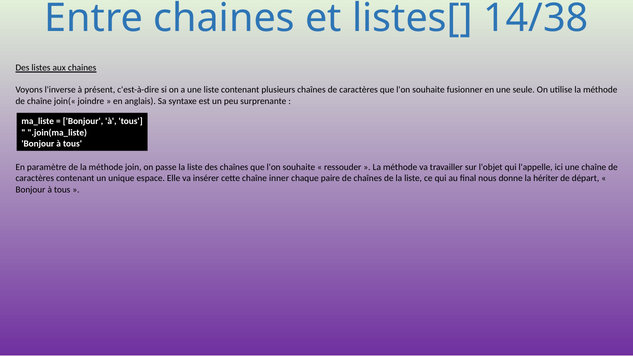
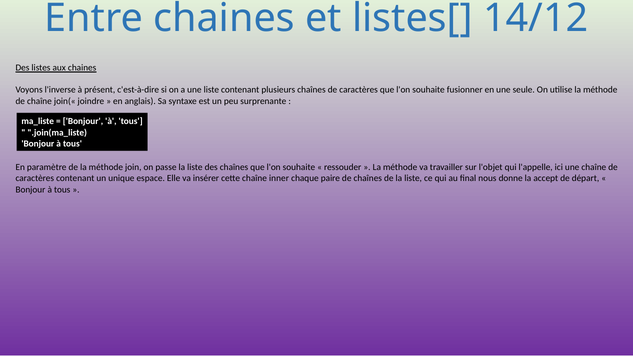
14/38: 14/38 -> 14/12 (536, 18)
hériter: hériter -> accept (546, 178)
